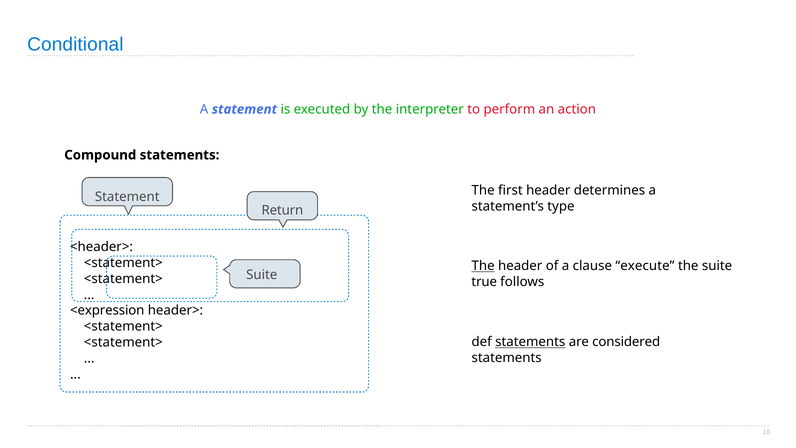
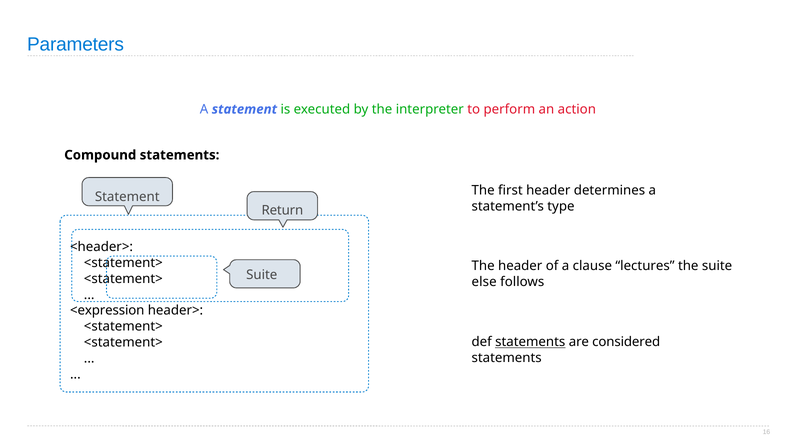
Conditional: Conditional -> Parameters (76, 44)
The underline: present -> none (483, 266)
execute: execute -> lectures (645, 266)
true: true -> else (484, 282)
